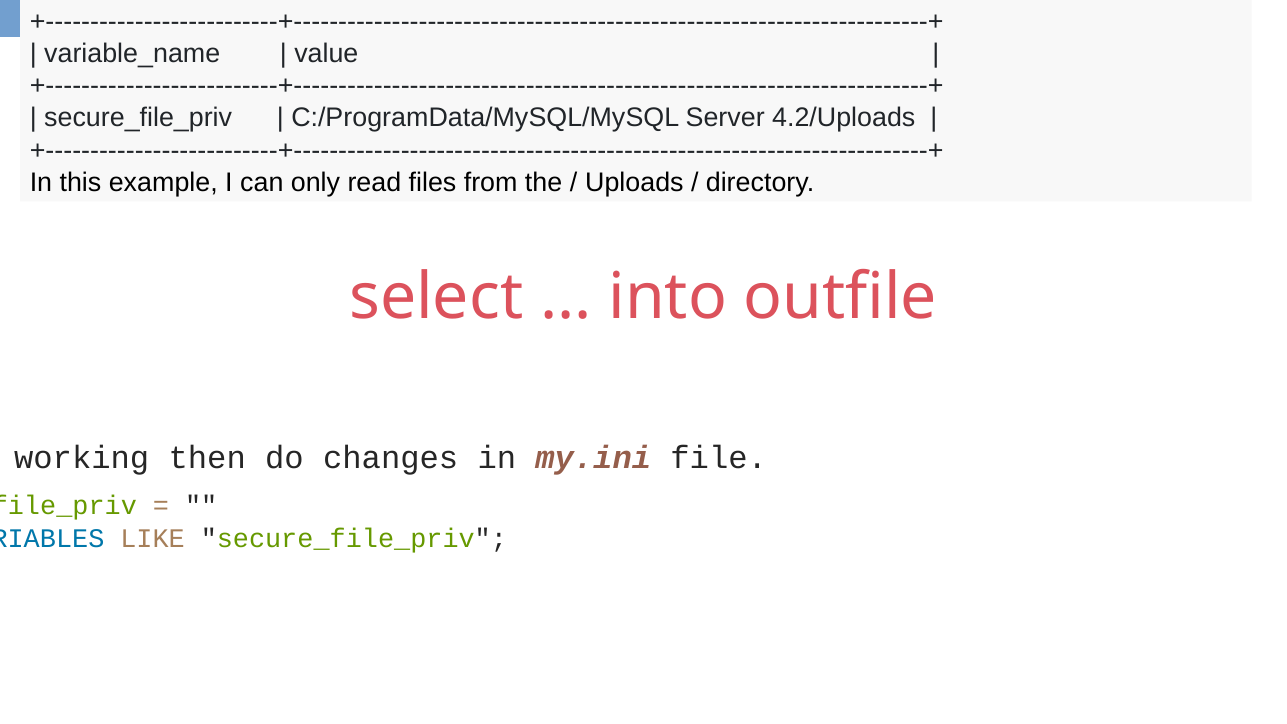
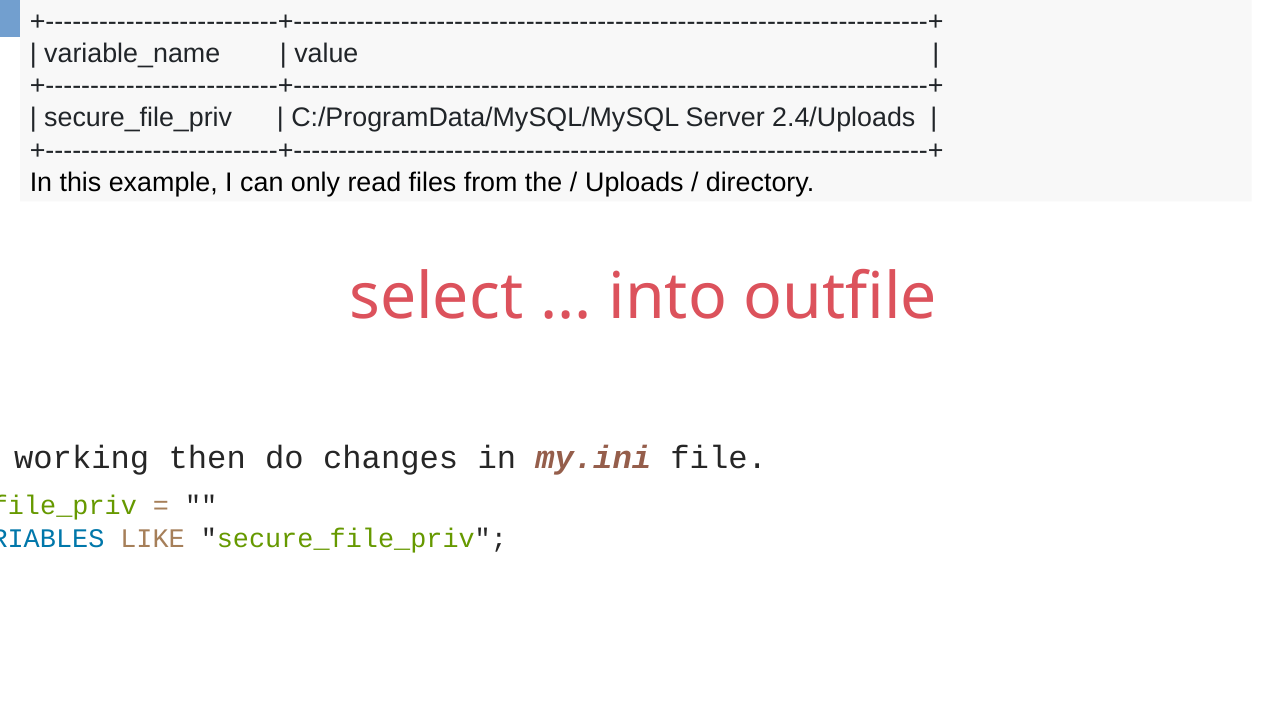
4.2/Uploads: 4.2/Uploads -> 2.4/Uploads (844, 118)
